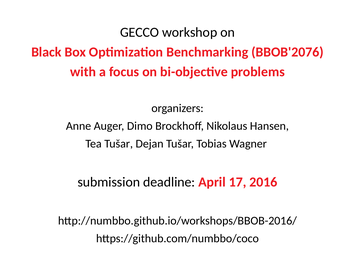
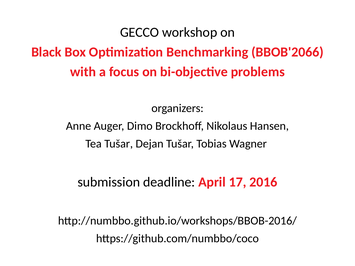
BBOB'2076: BBOB'2076 -> BBOB'2066 (288, 52)
